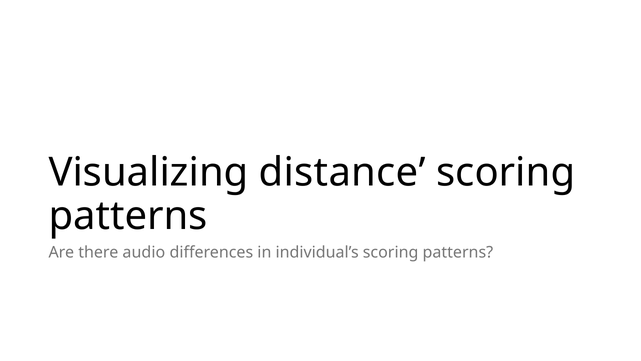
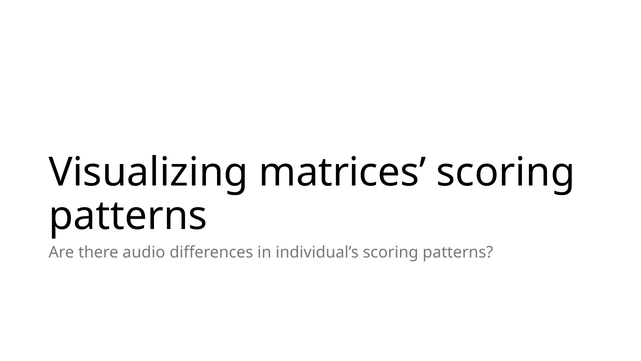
distance: distance -> matrices (343, 172)
